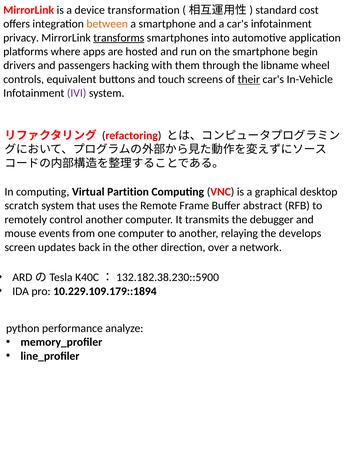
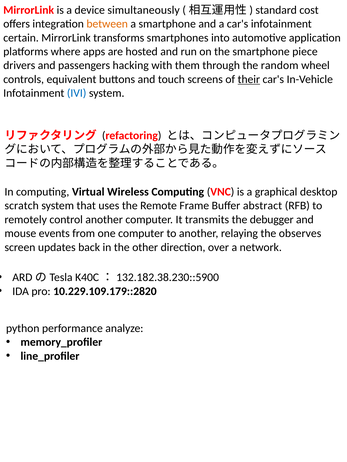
transformation: transformation -> simultaneously (144, 10)
privacy: privacy -> certain (21, 38)
transforms underline: present -> none (119, 38)
begin: begin -> piece (305, 52)
libname: libname -> random (280, 66)
IVI colour: purple -> blue (77, 93)
Partition: Partition -> Wireless (128, 192)
develops: develops -> observes (300, 234)
10.229.109.179::1894: 10.229.109.179::1894 -> 10.229.109.179::2820 (105, 292)
